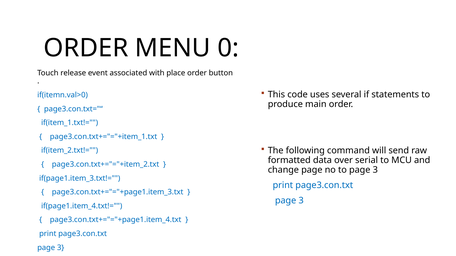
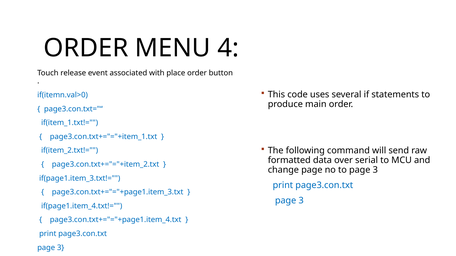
0: 0 -> 4 (228, 48)
